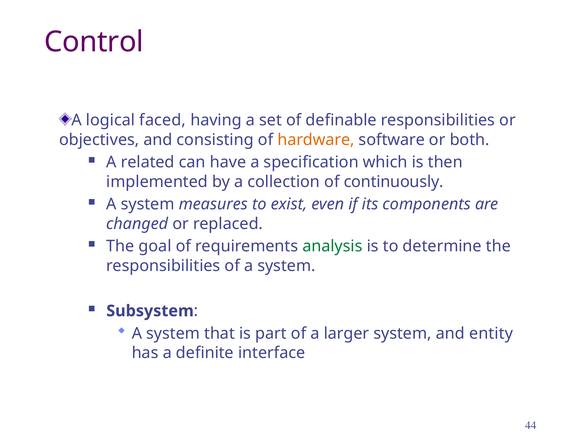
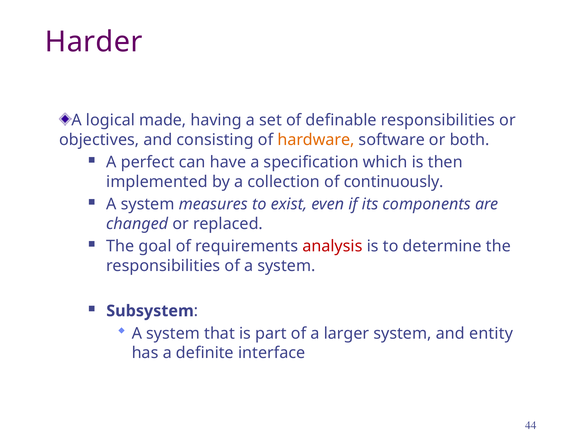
Control: Control -> Harder (94, 42)
faced: faced -> made (163, 120)
related: related -> perfect (148, 162)
analysis colour: green -> red (332, 246)
